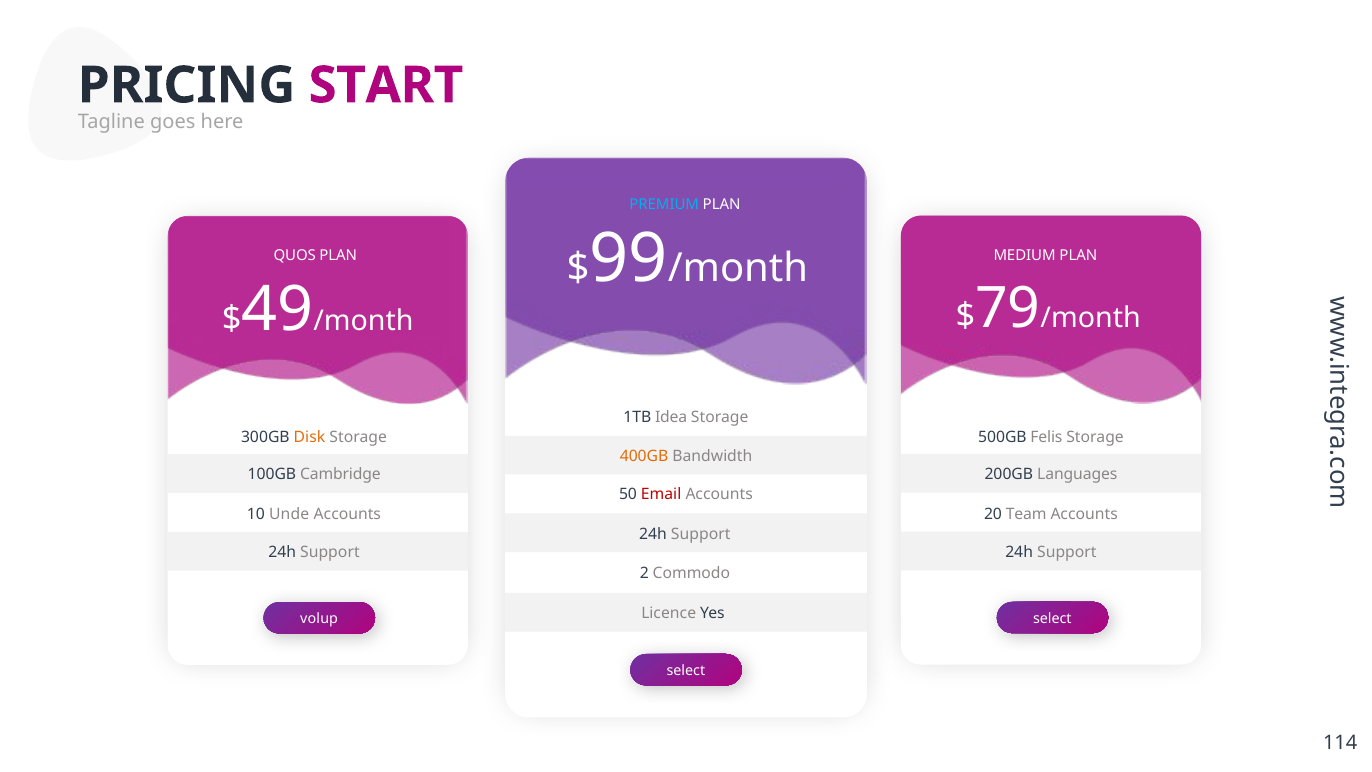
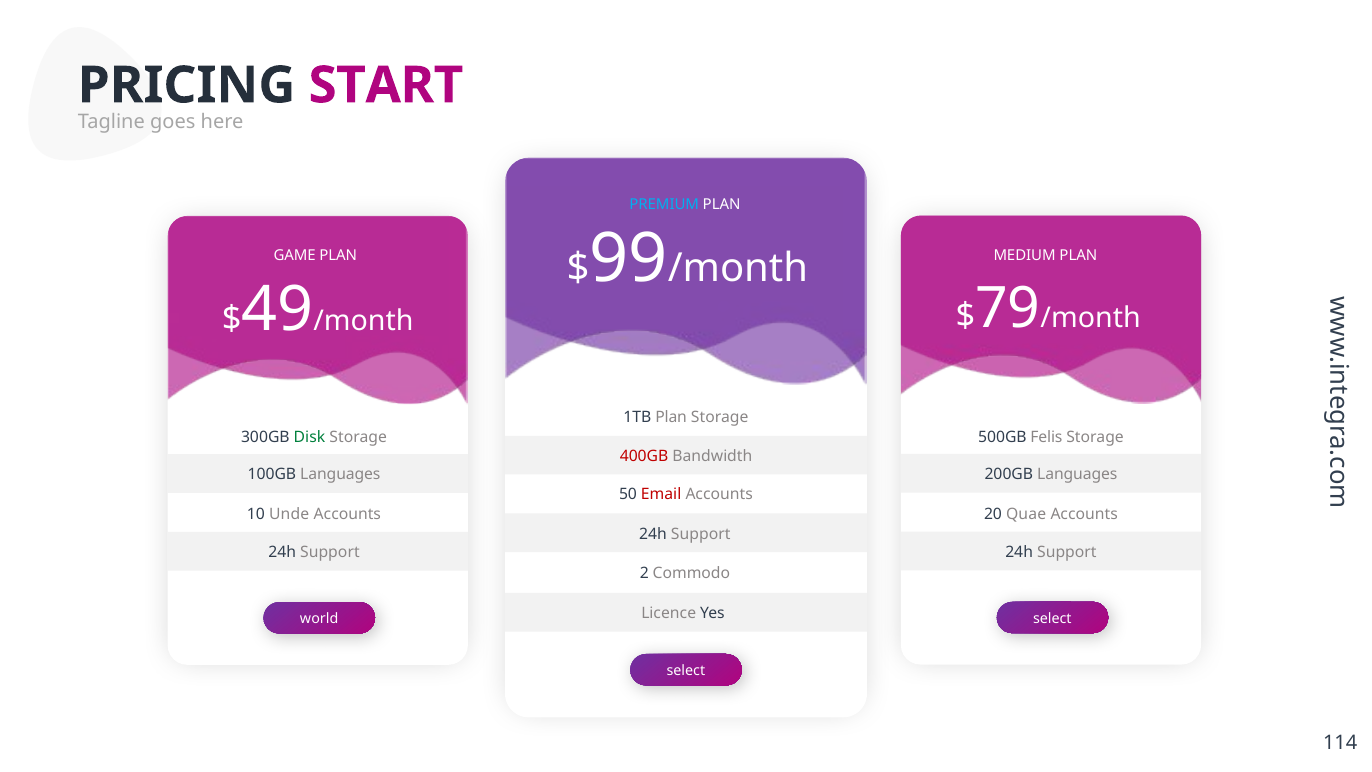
QUOS: QUOS -> GAME (295, 255)
1TB Idea: Idea -> Plan (671, 417)
Disk colour: orange -> green (309, 437)
400GB colour: orange -> red (644, 456)
100GB Cambridge: Cambridge -> Languages (340, 474)
Team: Team -> Quae (1026, 514)
volup: volup -> world (319, 619)
